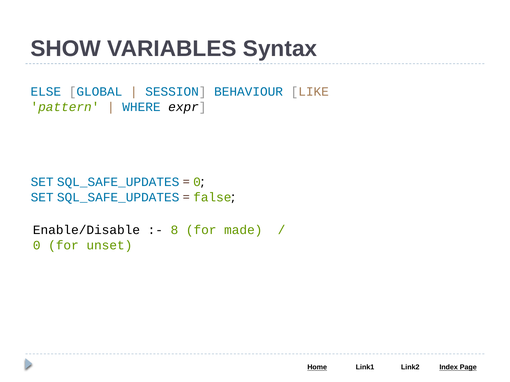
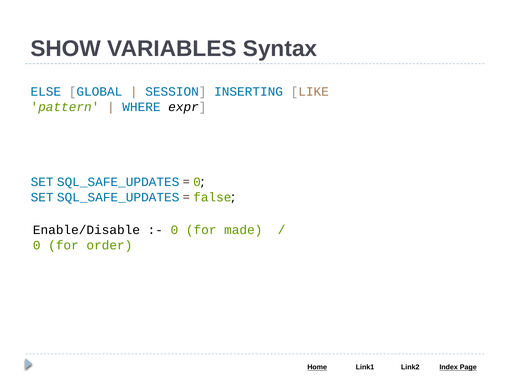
BEHAVIOUR: BEHAVIOUR -> INSERTING (249, 92)
8: 8 -> 0 (174, 230)
unset: unset -> order (109, 245)
